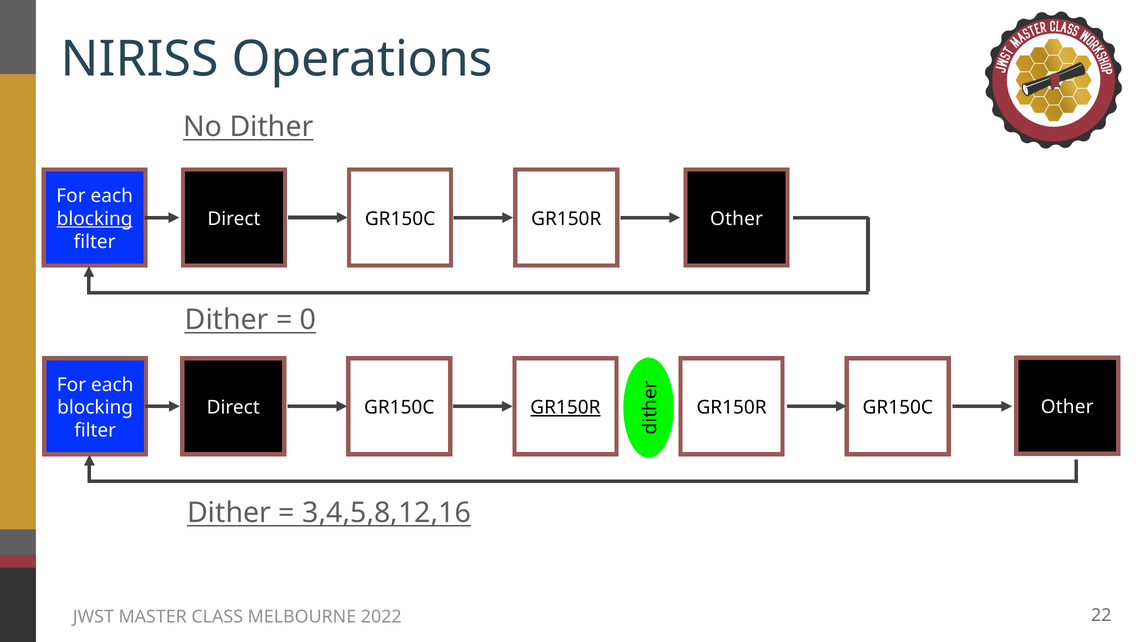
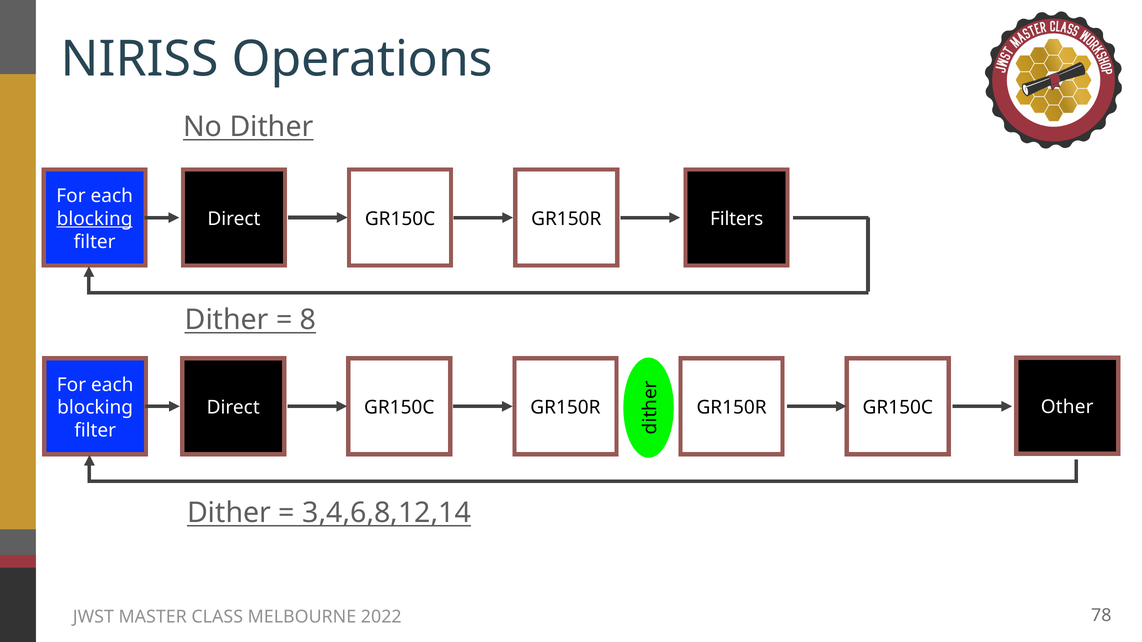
Other: Other -> Filters (737, 219)
0: 0 -> 8 (308, 320)
GR150R underline: present -> none (565, 408)
3,4,5,8,12,16: 3,4,5,8,12,16 -> 3,4,6,8,12,14 (387, 513)
22: 22 -> 78 (1101, 616)
